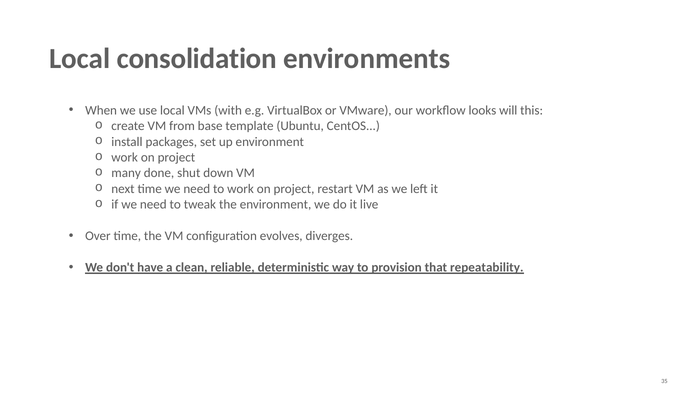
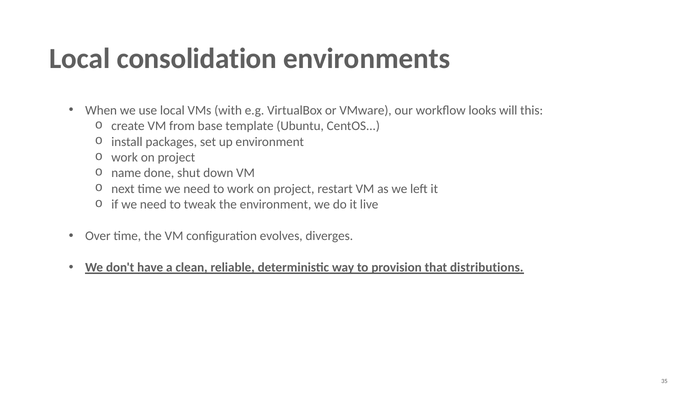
many: many -> name (126, 173)
repeatability: repeatability -> distributions (487, 267)
